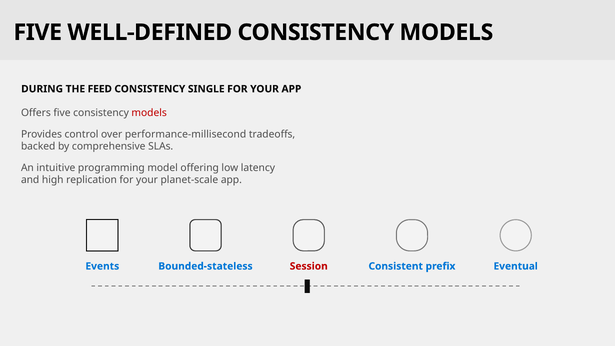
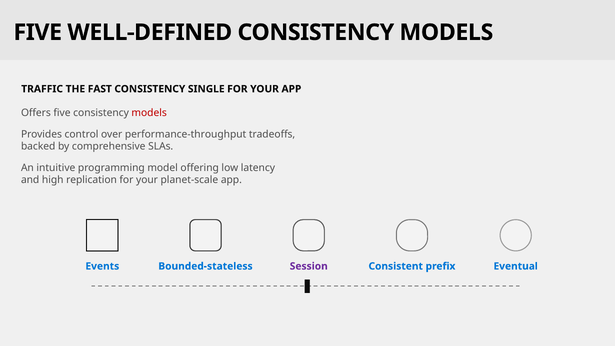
DURING: DURING -> TRAFFIC (42, 89)
FEED: FEED -> FAST (100, 89)
performance-millisecond: performance-millisecond -> performance-throughput (186, 134)
Session colour: red -> purple (309, 266)
